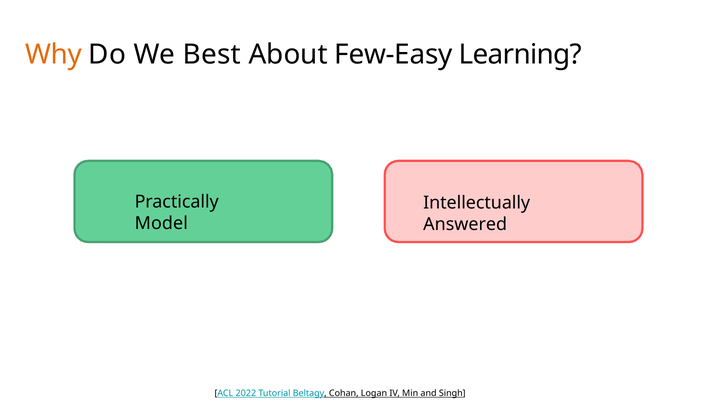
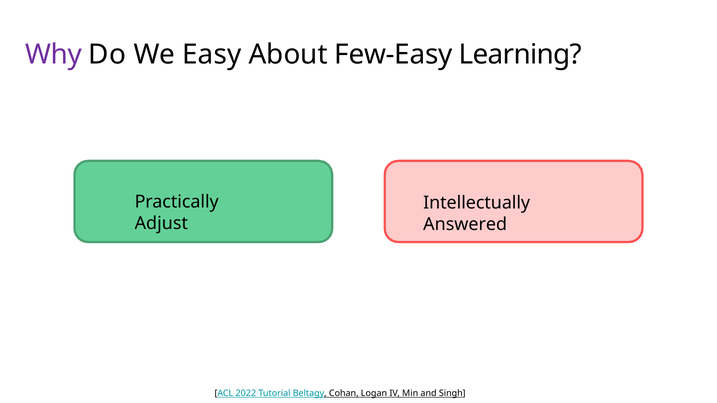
Why colour: orange -> purple (53, 55)
Best: Best -> Easy (212, 55)
Model: Model -> Adjust (161, 224)
